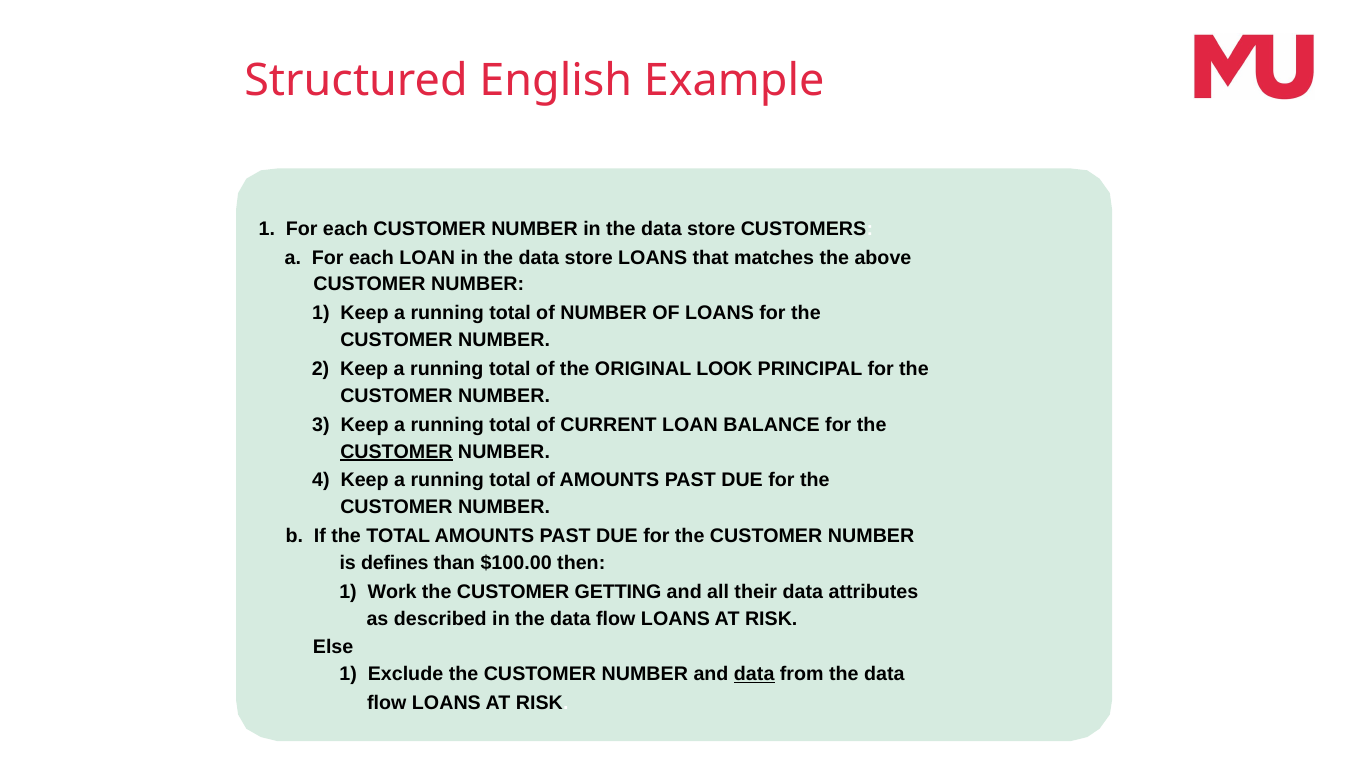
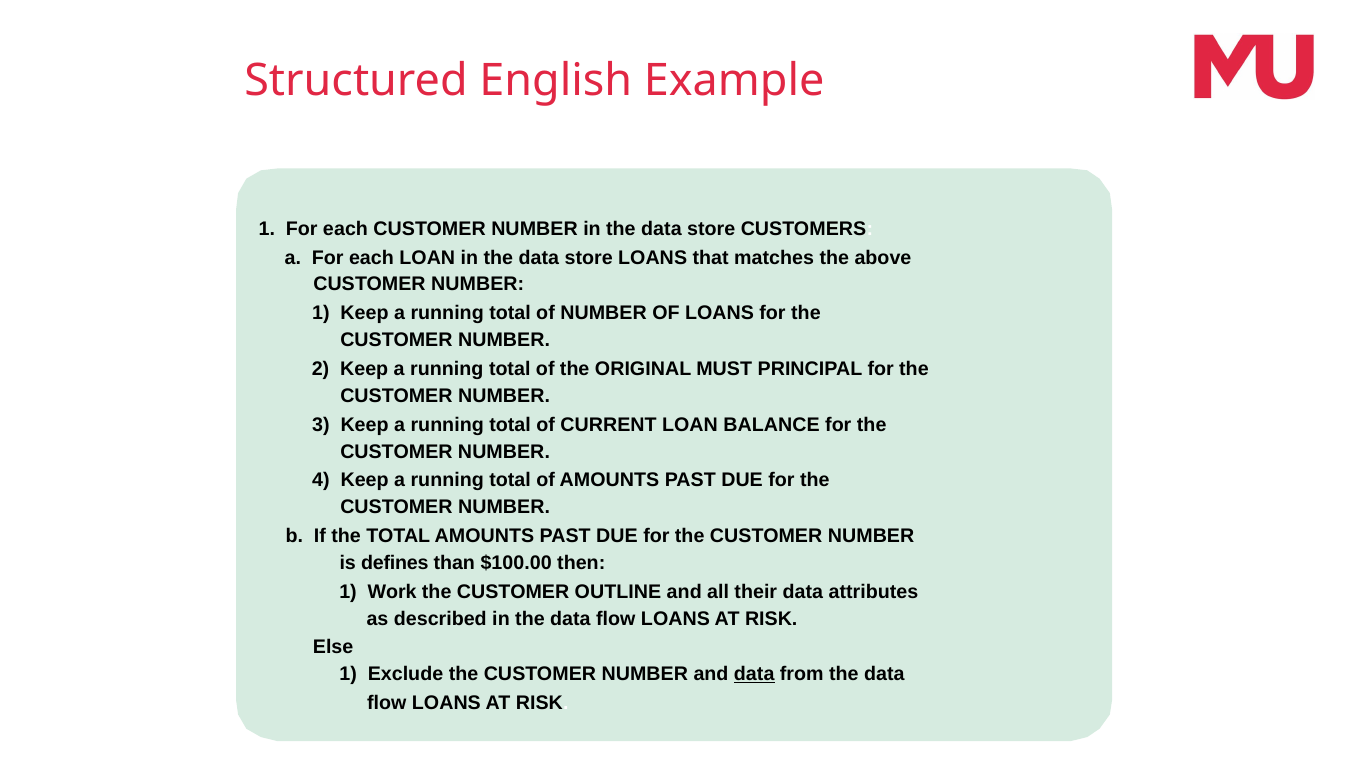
LOOK: LOOK -> MUST (724, 369)
CUSTOMER underline: present -> none (396, 452)
GETTING: GETTING -> OUTLINE (618, 592)
